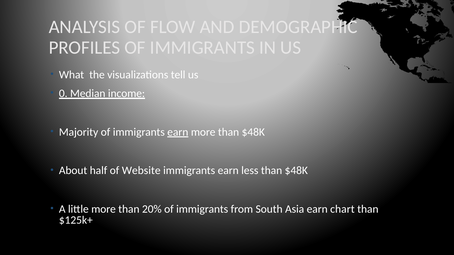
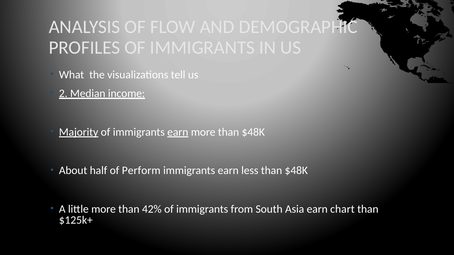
0: 0 -> 2 (63, 94)
Majority underline: none -> present (79, 132)
Website: Website -> Perform (141, 171)
20%: 20% -> 42% (152, 209)
